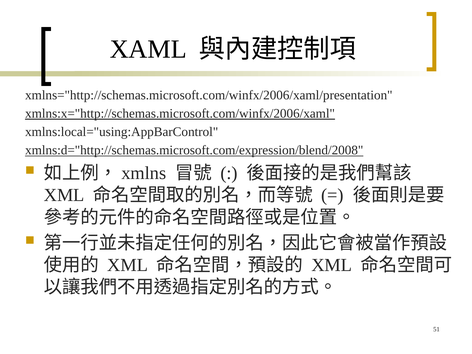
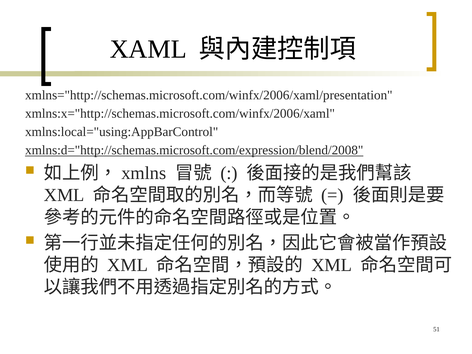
xmlns:x="http://schemas.microsoft.com/winfx/2006/xaml underline: present -> none (180, 114)
